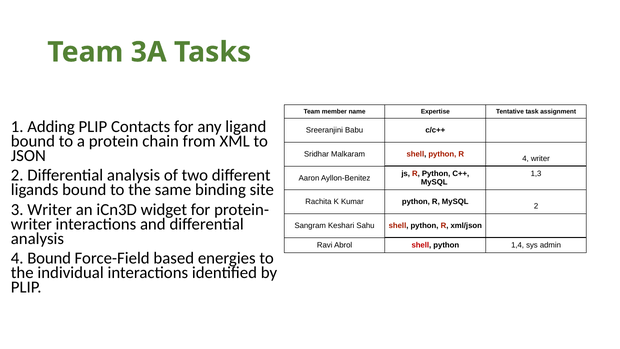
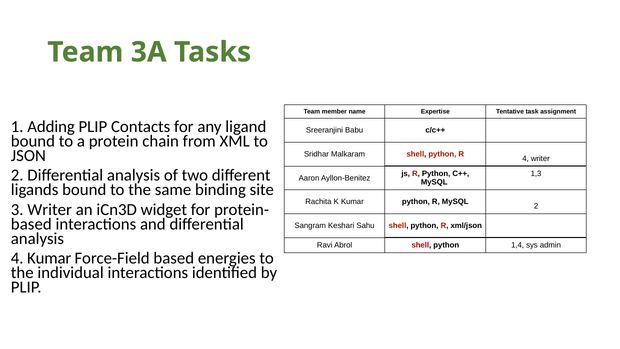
writer: writer -> based (31, 224)
4 Bound: Bound -> Kumar (49, 258)
